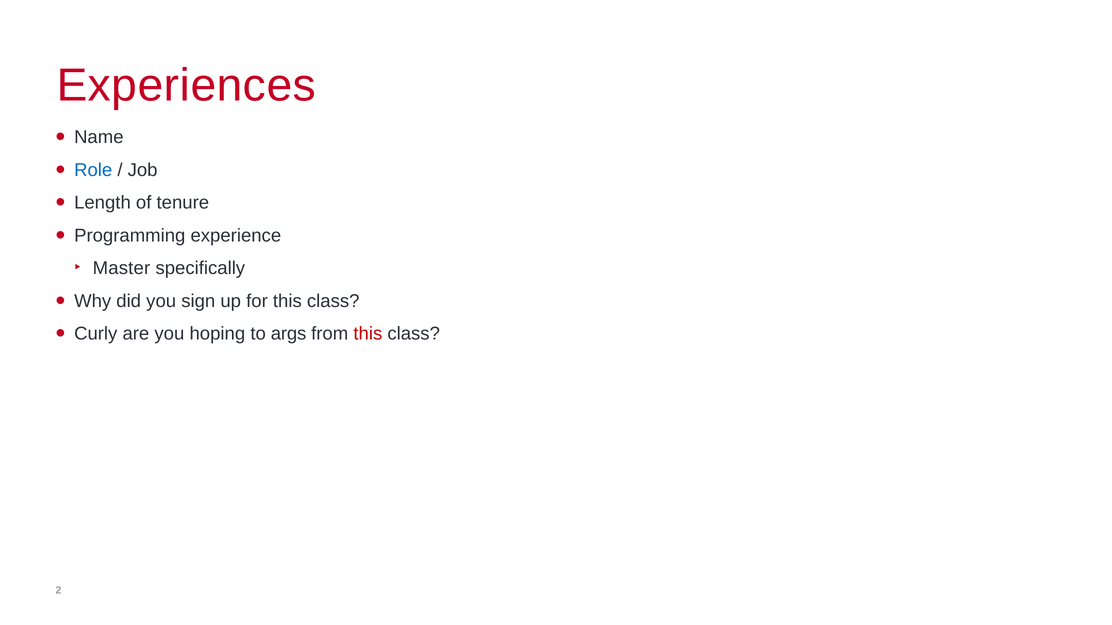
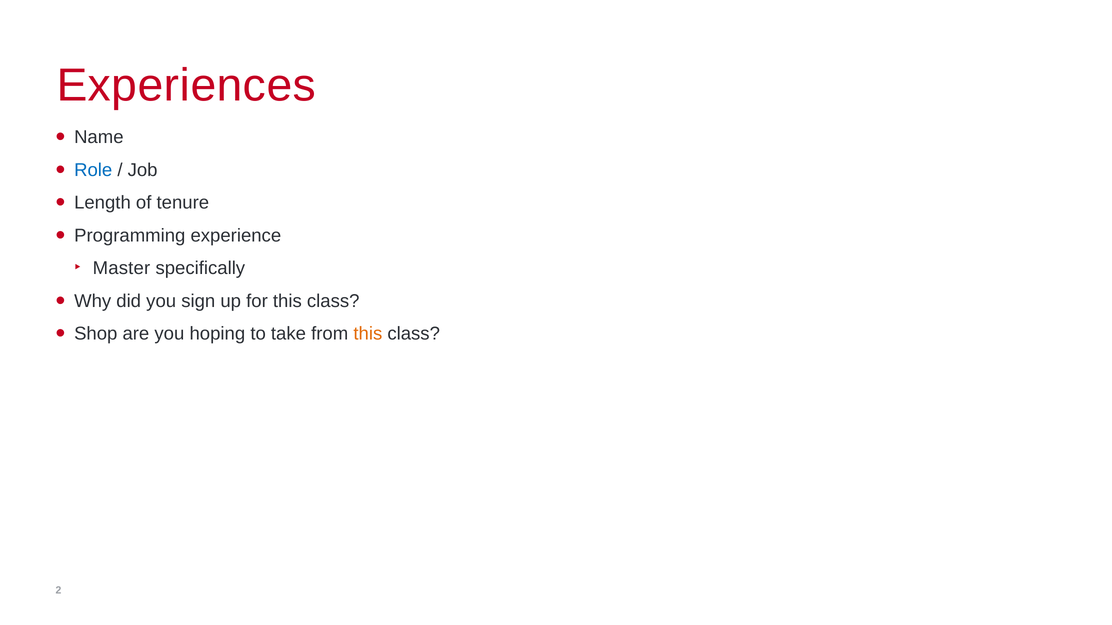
Curly: Curly -> Shop (96, 334)
args: args -> take (288, 334)
this colour: red -> orange (368, 334)
